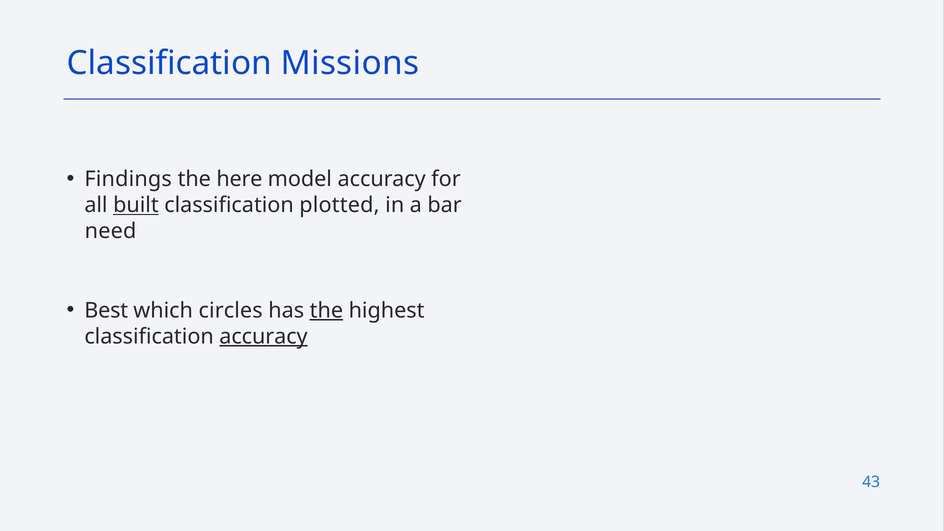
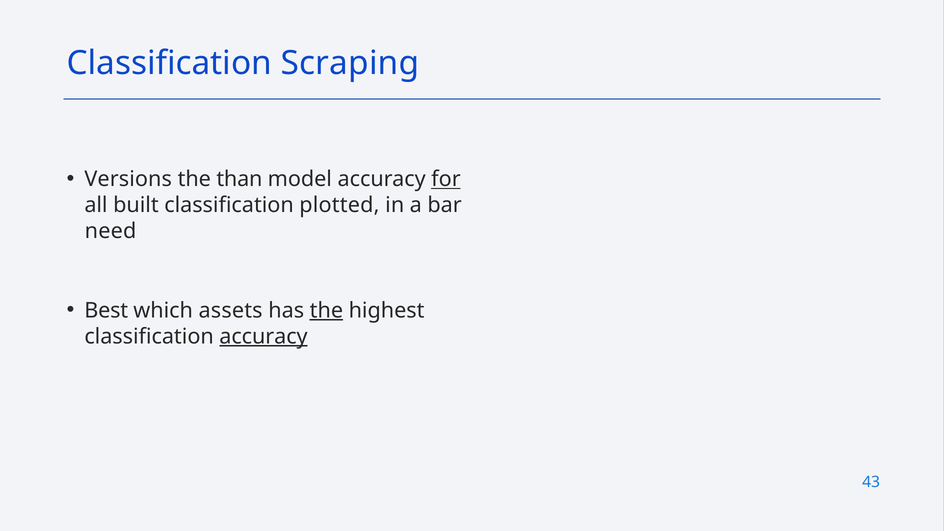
Missions: Missions -> Scraping (350, 63)
Findings: Findings -> Versions (128, 179)
here: here -> than (239, 179)
for underline: none -> present (446, 179)
built underline: present -> none (136, 205)
circles: circles -> assets (231, 310)
